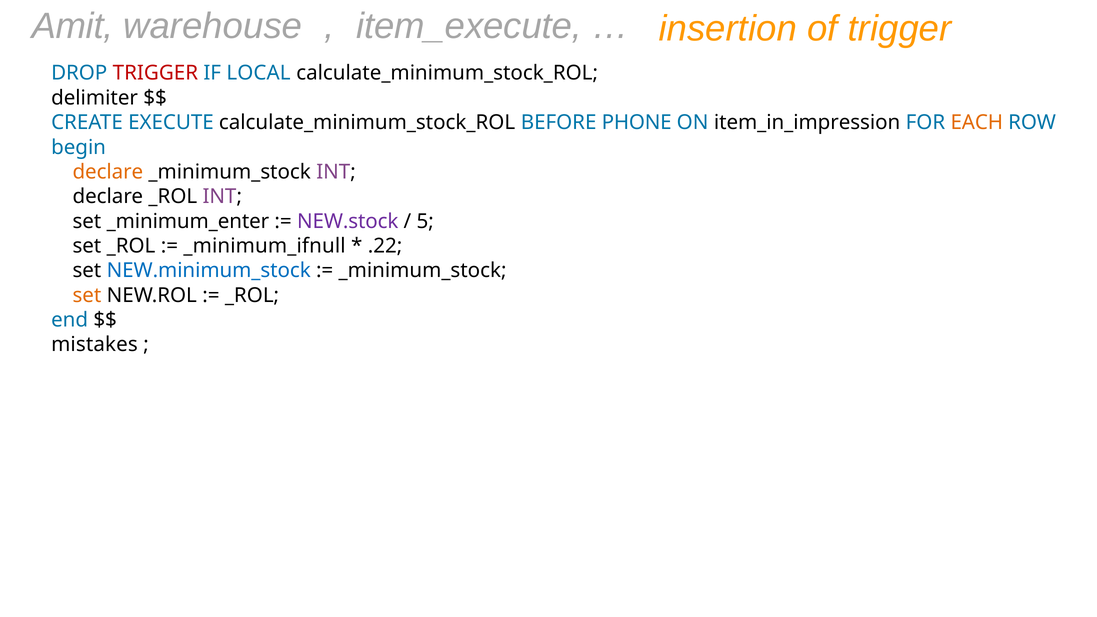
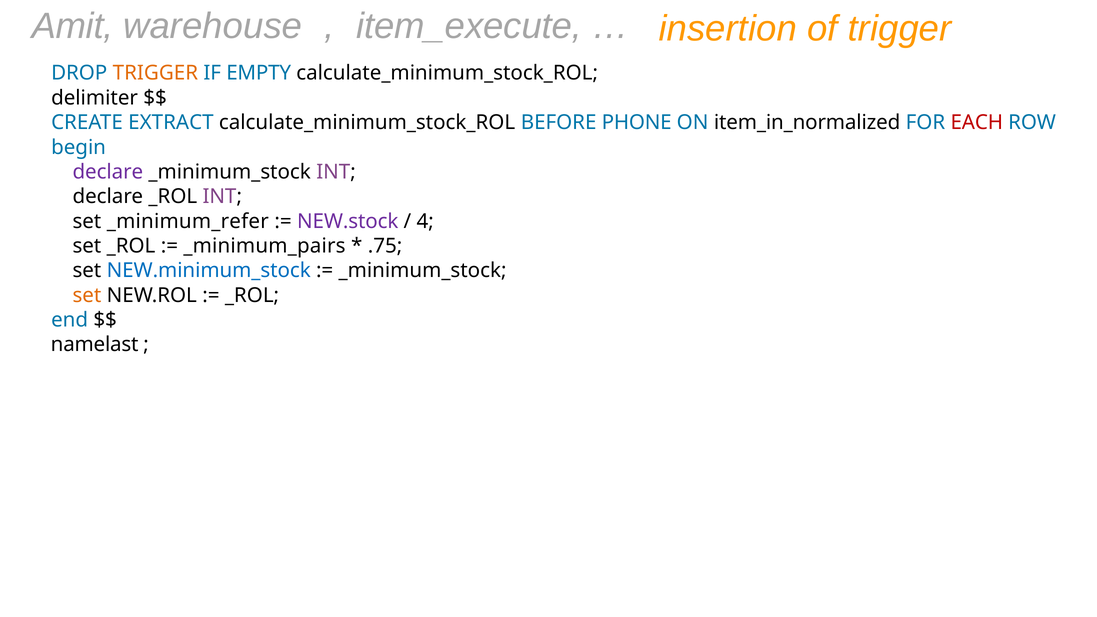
TRIGGER colour: red -> orange (155, 73)
LOCAL: LOCAL -> EMPTY (259, 73)
EXECUTE: EXECUTE -> EXTRACT (171, 123)
item_in_impression: item_in_impression -> item_in_normalized (807, 123)
EACH colour: orange -> red (977, 123)
declare colour: orange -> purple (108, 172)
_minimum_enter: _minimum_enter -> _minimum_refer (188, 221)
5: 5 -> 4 (425, 221)
_minimum_ifnull: _minimum_ifnull -> _minimum_pairs (264, 246)
.22: .22 -> .75 (385, 246)
mistakes: mistakes -> namelast (95, 345)
